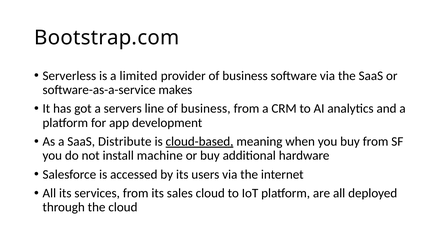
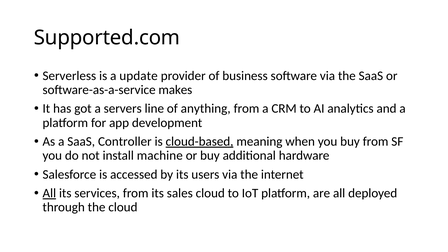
Bootstrap.com: Bootstrap.com -> Supported.com (107, 38)
limited: limited -> update (139, 76)
line of business: business -> anything (206, 109)
Distribute: Distribute -> Controller (125, 142)
All underline: none -> present (49, 193)
